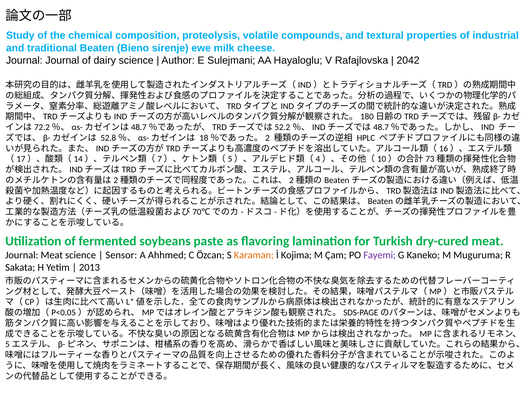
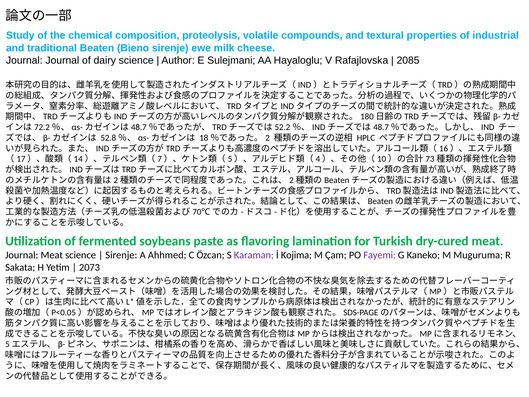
2042: 2042 -> 2085 (408, 60)
Sensor: Sensor -> Sirenje (121, 255)
Karaman colour: orange -> purple (254, 255)
2013: 2013 -> 2073 (89, 267)
